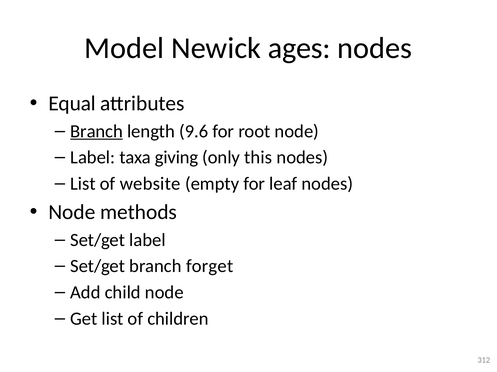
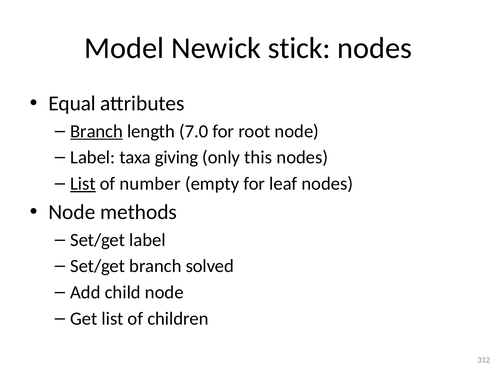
ages: ages -> stick (299, 48)
9.6: 9.6 -> 7.0 (194, 132)
List underline: none -> present (83, 184)
website: website -> number (150, 184)
forget: forget -> solved (210, 267)
